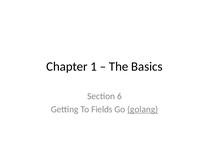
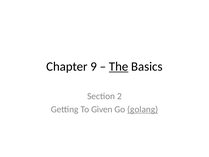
1: 1 -> 9 (94, 66)
The underline: none -> present (119, 66)
6: 6 -> 2 (119, 96)
Fields: Fields -> Given (102, 109)
